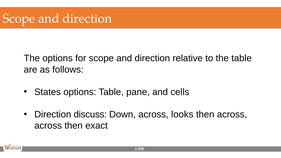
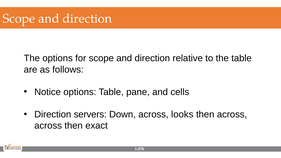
States: States -> Notice (48, 92)
discuss: discuss -> servers (90, 115)
